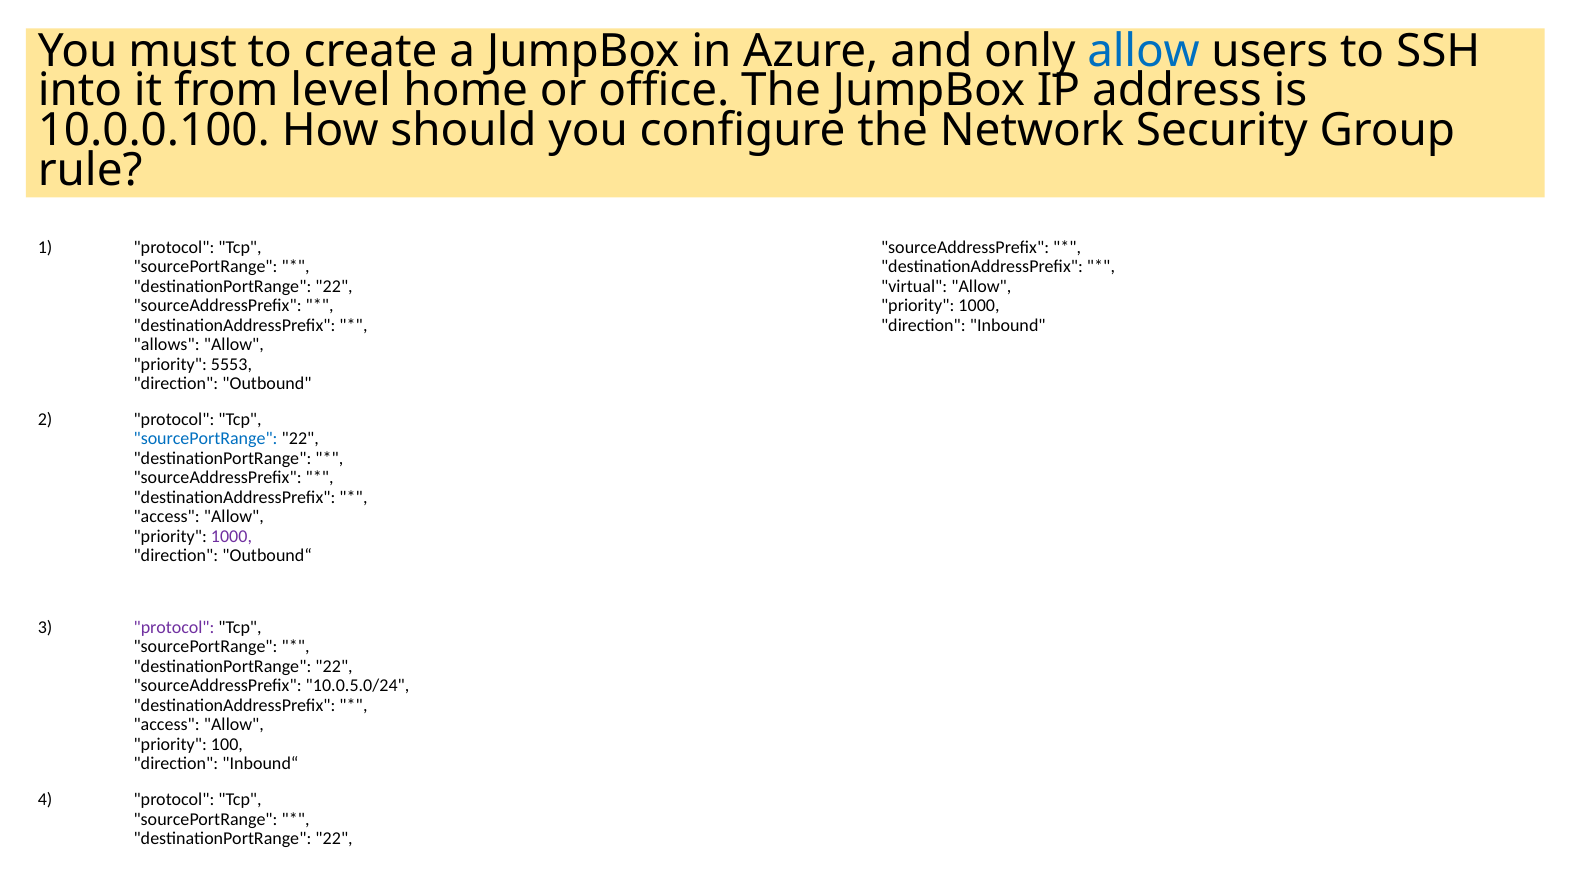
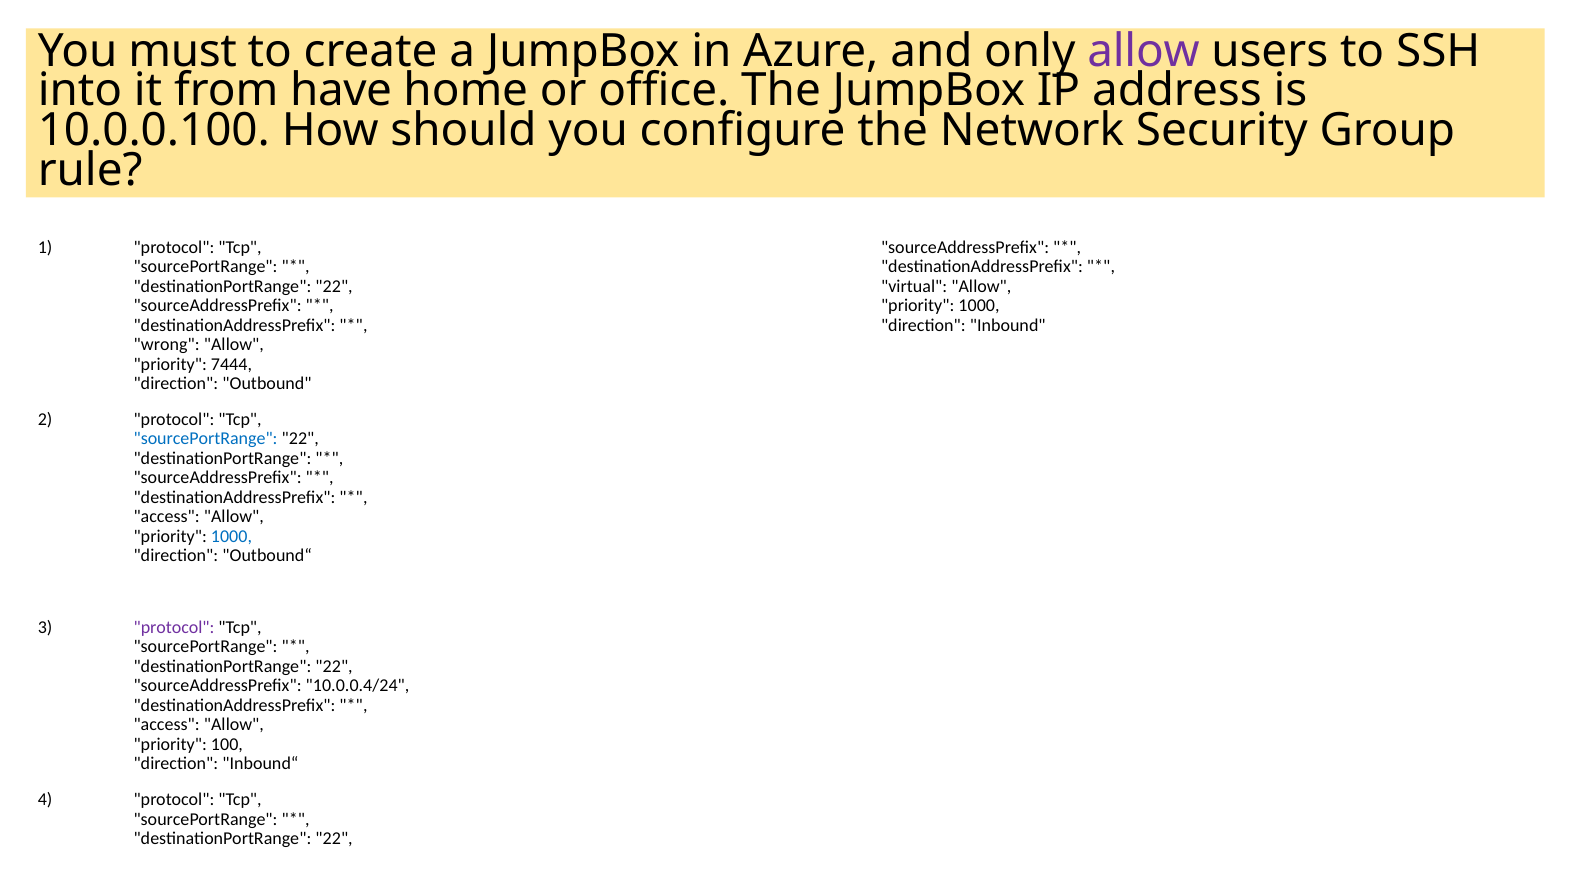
allow colour: blue -> purple (1144, 51)
level: level -> have (341, 91)
allows: allows -> wrong (167, 344)
5553: 5553 -> 7444 (231, 364)
1000 colour: purple -> blue (231, 536)
10.0.5.0/24: 10.0.5.0/24 -> 10.0.0.4/24 (358, 685)
